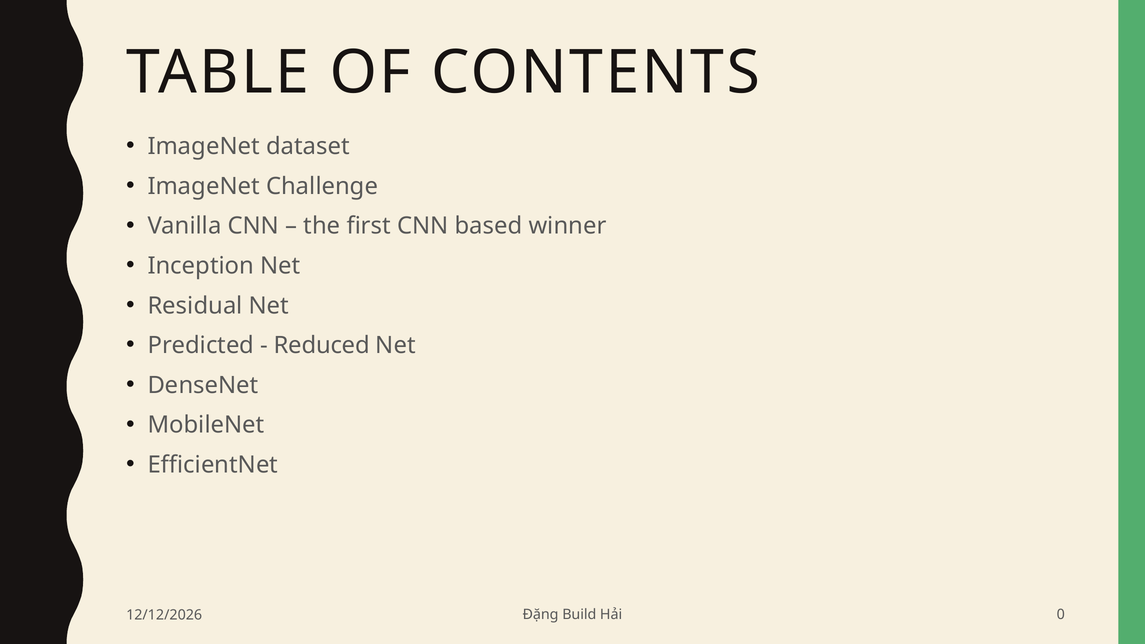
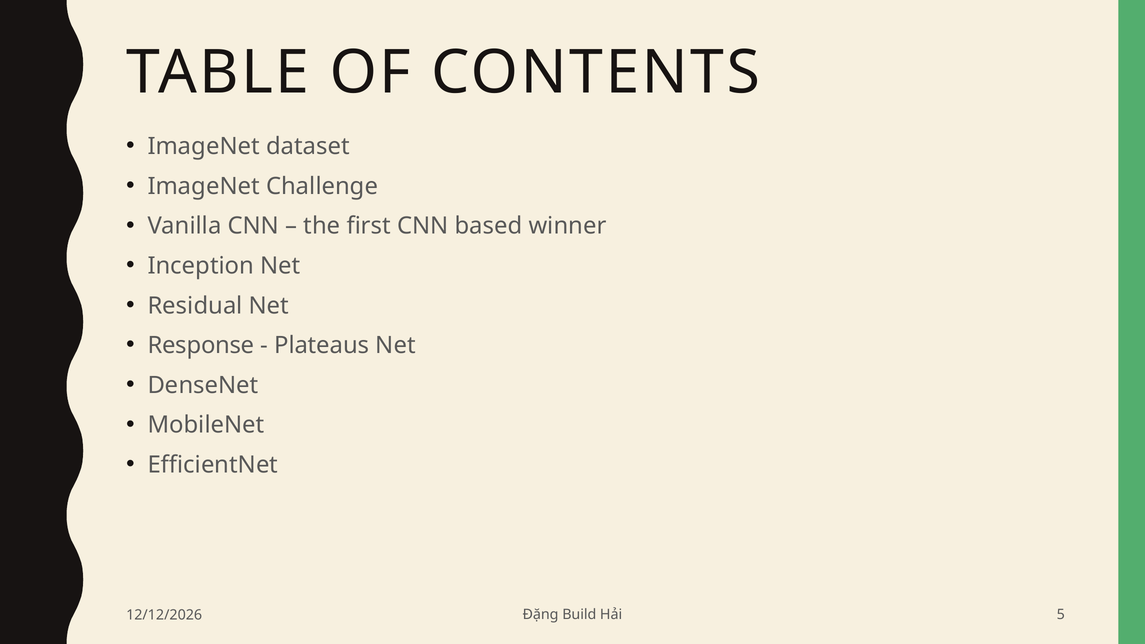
Predicted: Predicted -> Response (201, 345)
Reduced: Reduced -> Plateaus (322, 345)
0: 0 -> 5 (1061, 615)
